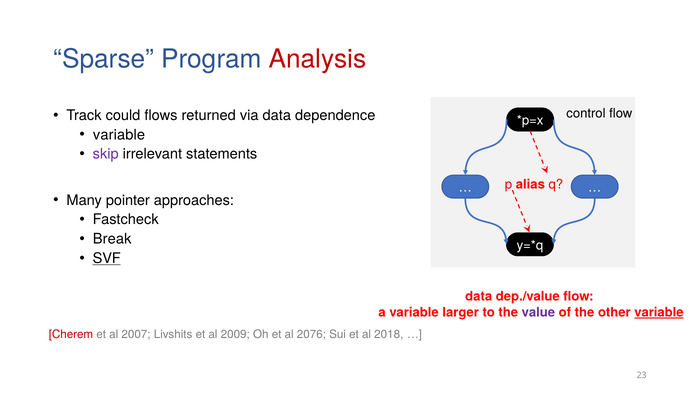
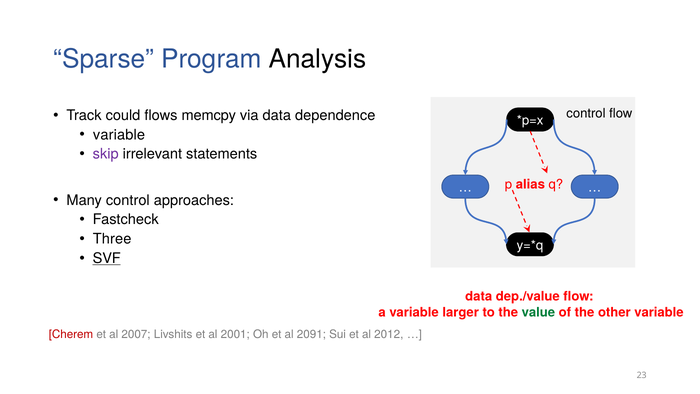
Analysis colour: red -> black (318, 59)
returned: returned -> memcpy (209, 115)
Many pointer: pointer -> control (128, 200)
Break: Break -> Three (112, 239)
value colour: purple -> green (538, 312)
variable underline: present -> none (659, 312)
2009: 2009 -> 2001 (235, 334)
2076: 2076 -> 2091 (311, 334)
2018: 2018 -> 2012 (389, 334)
